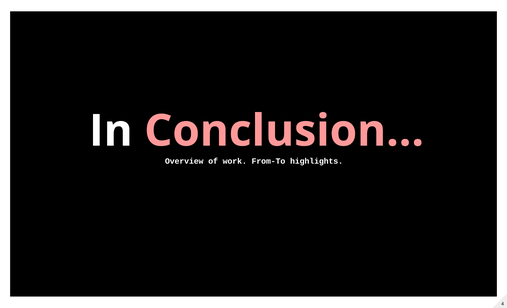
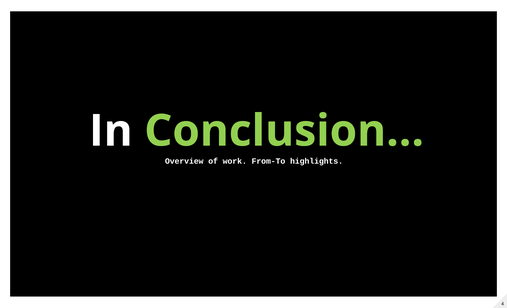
Conclusion colour: pink -> light green (284, 131)
